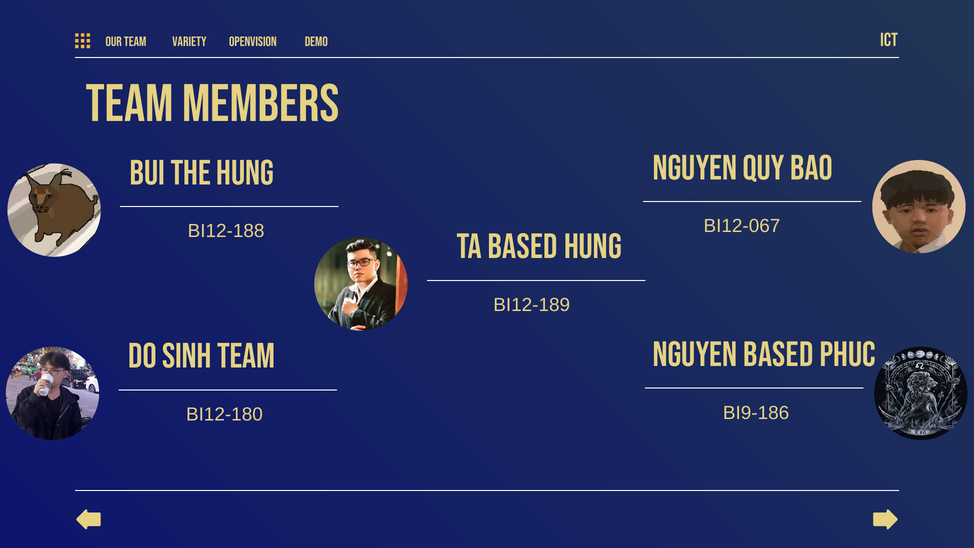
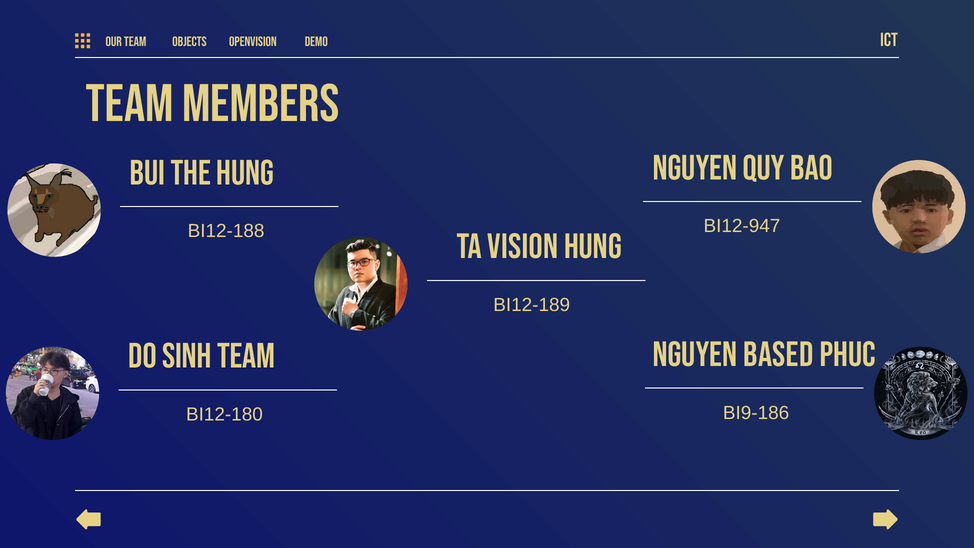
variety: variety -> objects (189, 42)
BI12-067: BI12-067 -> BI12-947 (742, 226)
Ta based: based -> vision (523, 247)
